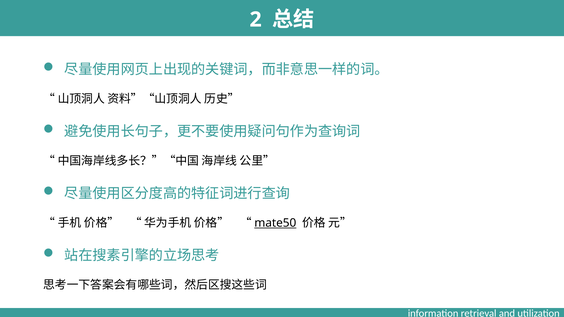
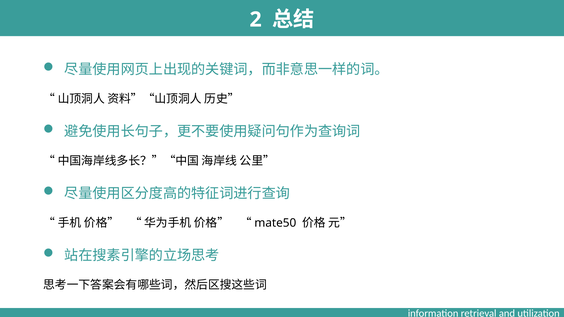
mate50 underline: present -> none (275, 223)
